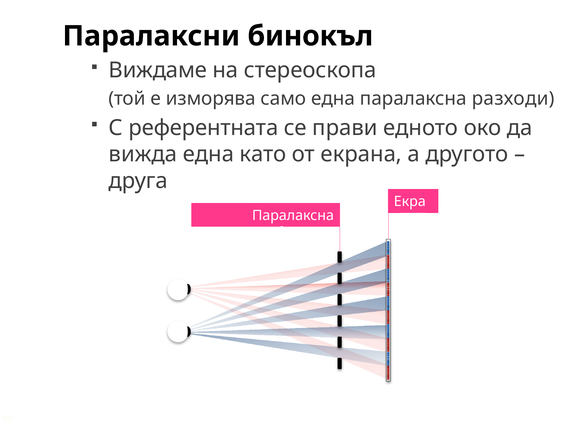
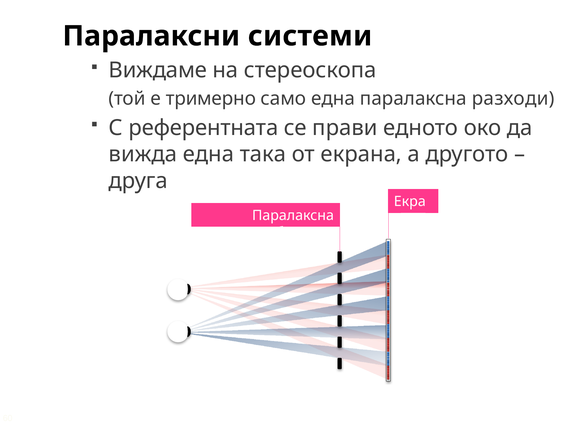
бинокъл: бинокъл -> системи (310, 36)
изморява: изморява -> тримерно (211, 99)
като: като -> така (263, 154)
